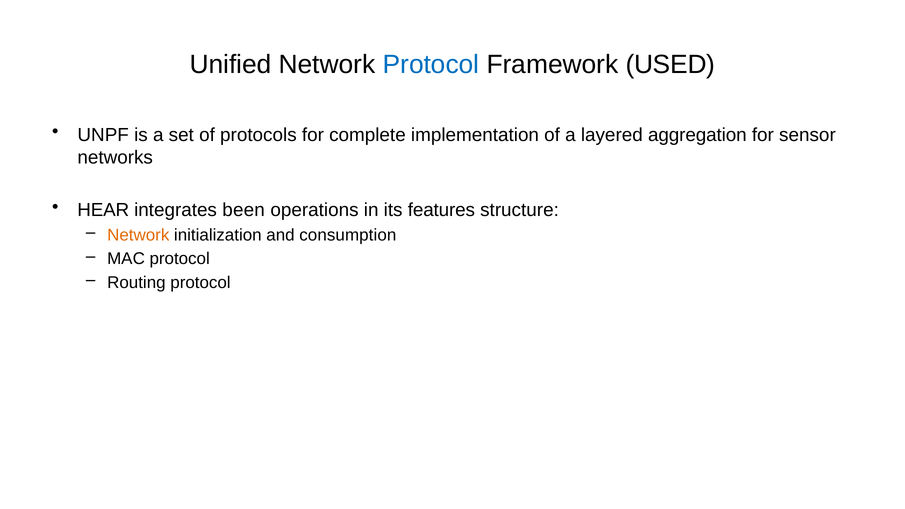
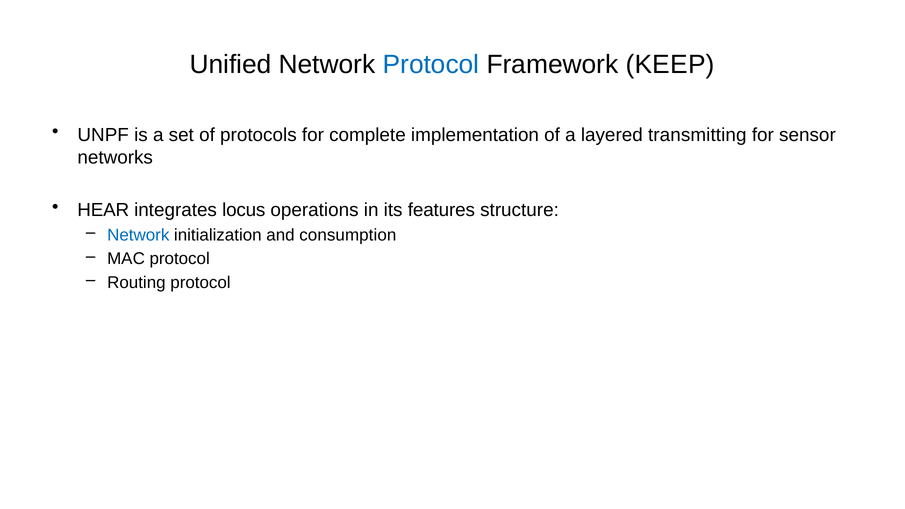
USED: USED -> KEEP (670, 65)
aggregation: aggregation -> transmitting (697, 135)
been: been -> locus (244, 210)
Network colour: orange -> blue (138, 235)
